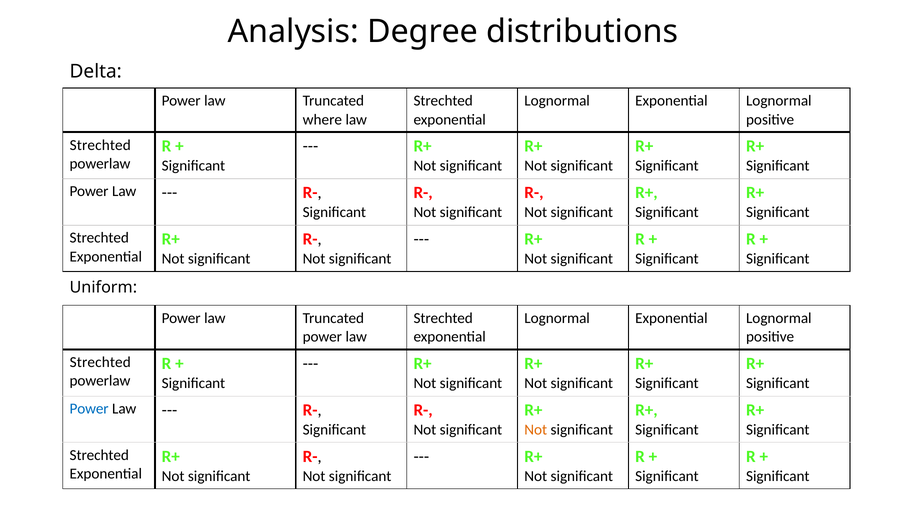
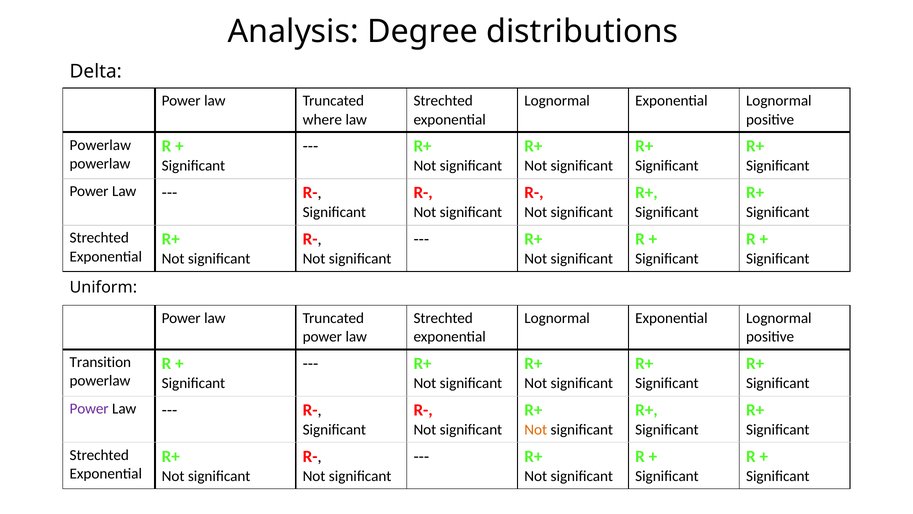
Strechted: Strechted -> Powerlaw (100, 145)
Strechted: Strechted -> Transition (100, 362)
Power colour: blue -> purple (89, 408)
